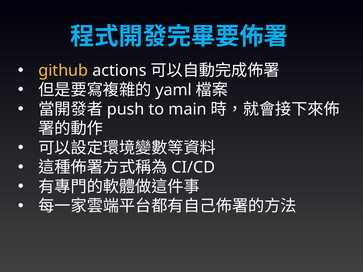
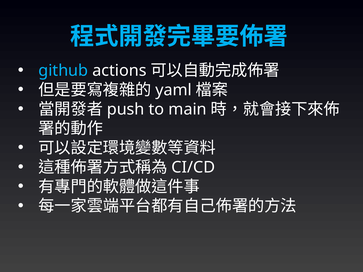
github colour: yellow -> light blue (63, 71)
